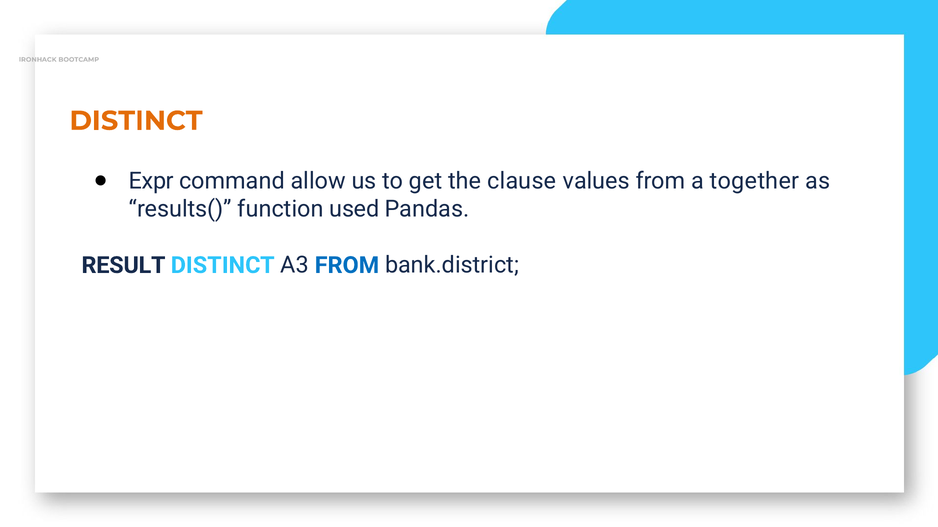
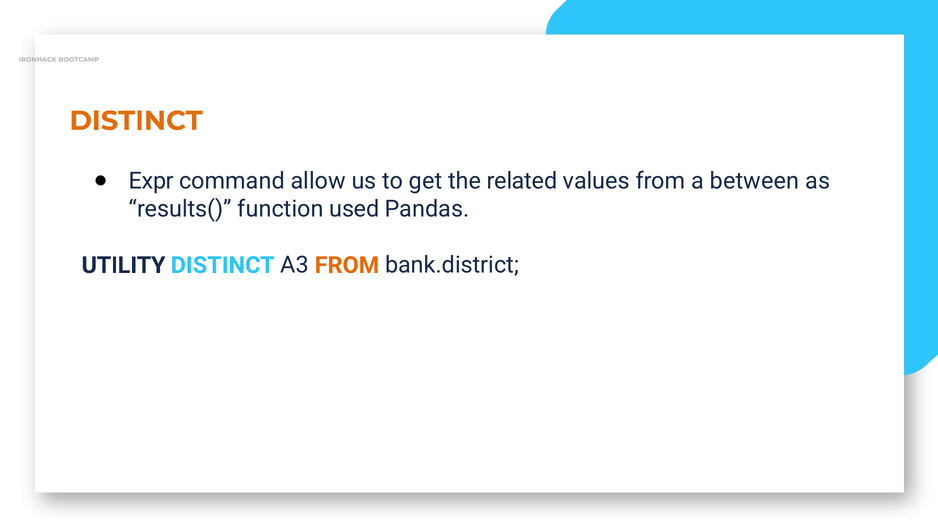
clause: clause -> related (522, 181)
together: together -> between (755, 181)
RESULT: RESULT -> UTILITY (124, 266)
FROM colour: blue -> orange (347, 266)
